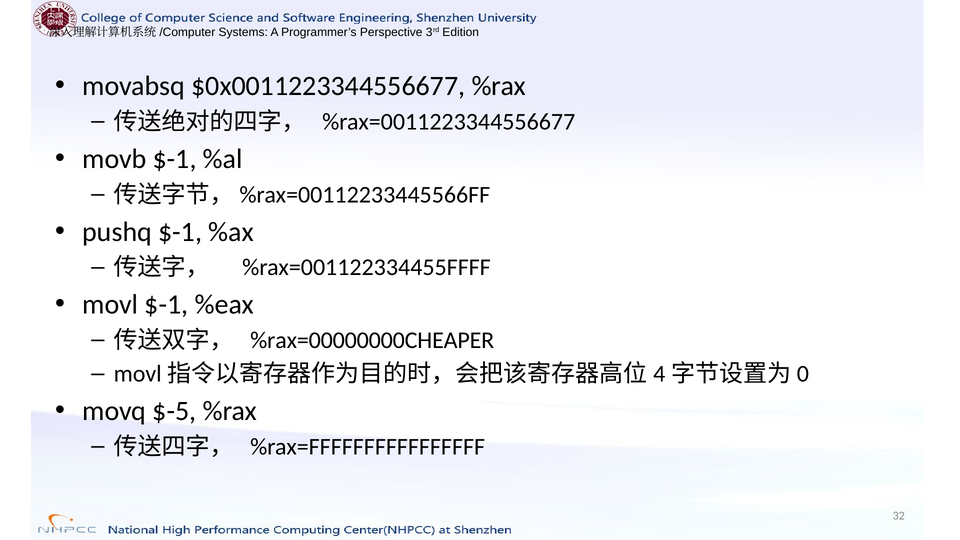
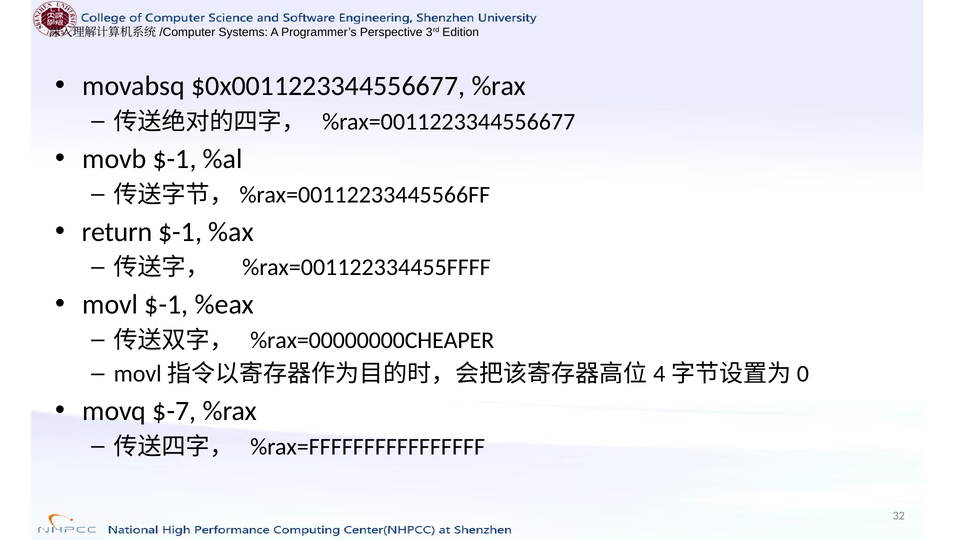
pushq: pushq -> return (117, 232)
$-5: $-5 -> $-7 (174, 411)
